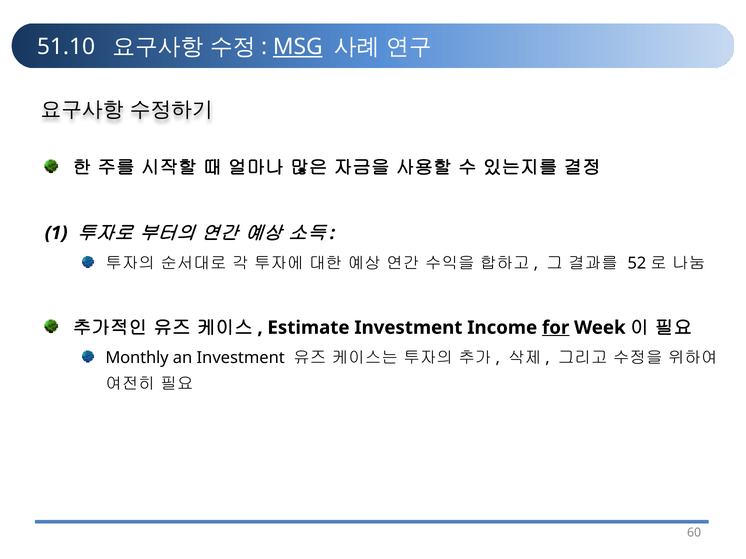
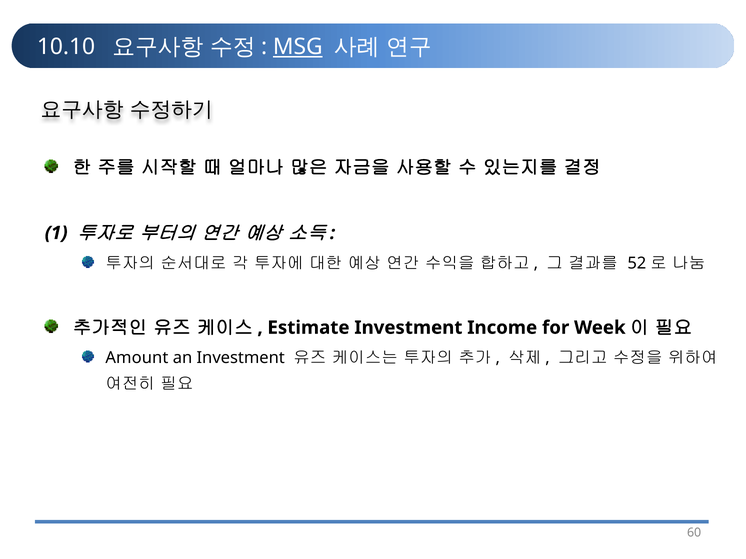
51.10: 51.10 -> 10.10 (66, 47)
for underline: present -> none (556, 328)
Monthly: Monthly -> Amount (137, 358)
